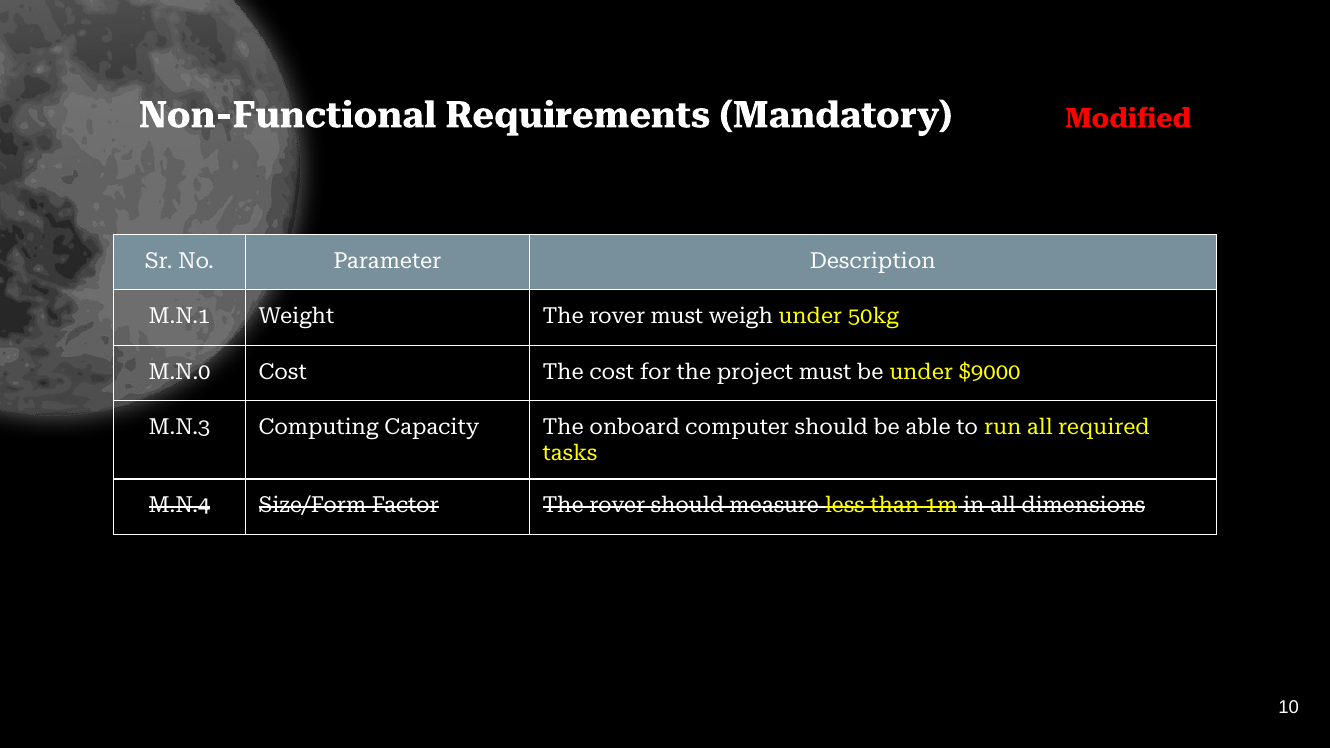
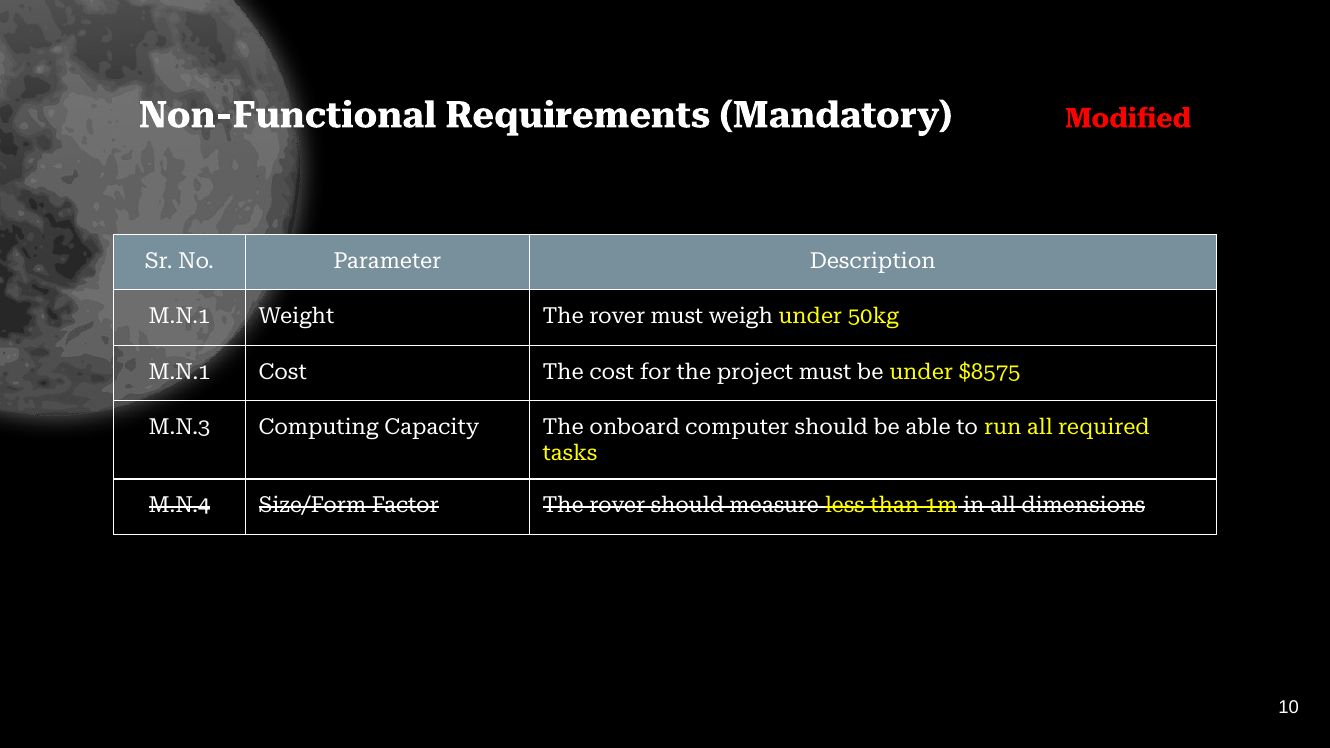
M.N.0: M.N.0 -> M.N.1 (180, 372)
$9000: $9000 -> $8575 (990, 372)
